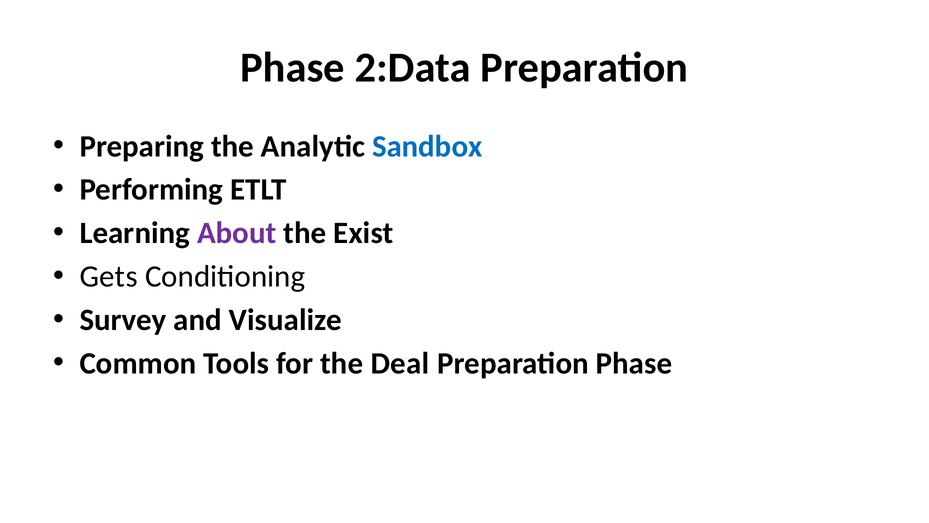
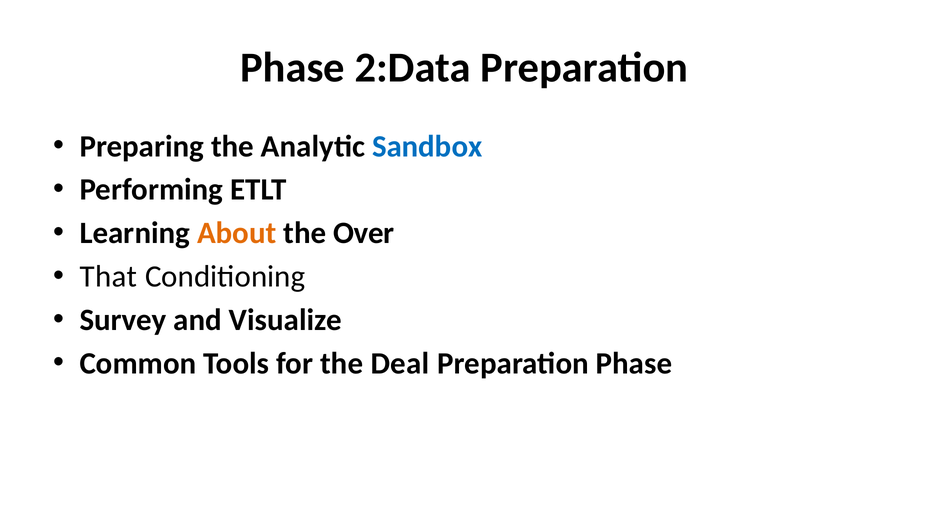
About colour: purple -> orange (237, 233)
Exist: Exist -> Over (364, 233)
Gets: Gets -> That (109, 276)
